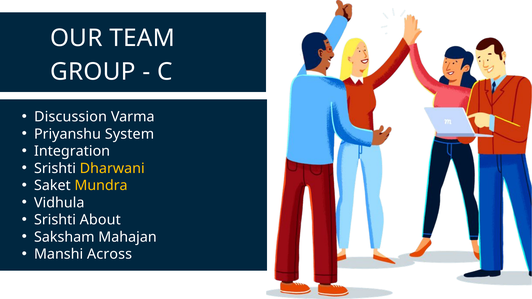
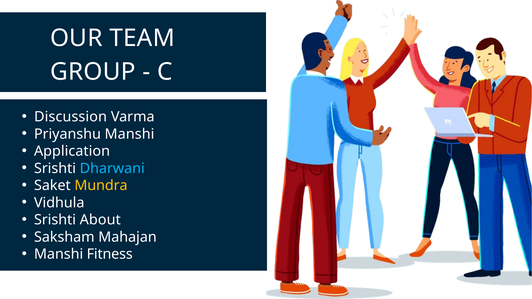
Priyanshu System: System -> Manshi (130, 134)
Integration: Integration -> Application (72, 151)
Dharwani colour: yellow -> light blue (112, 168)
Across: Across -> Fitness (110, 254)
